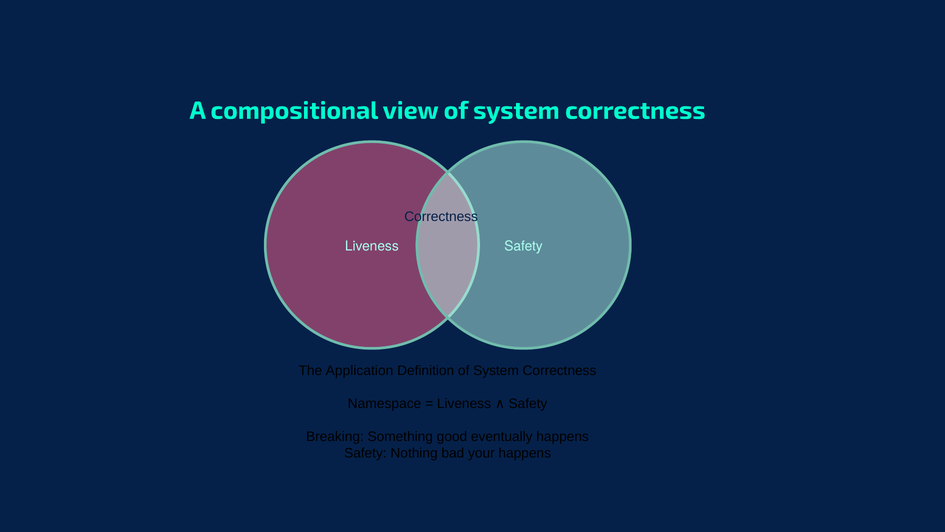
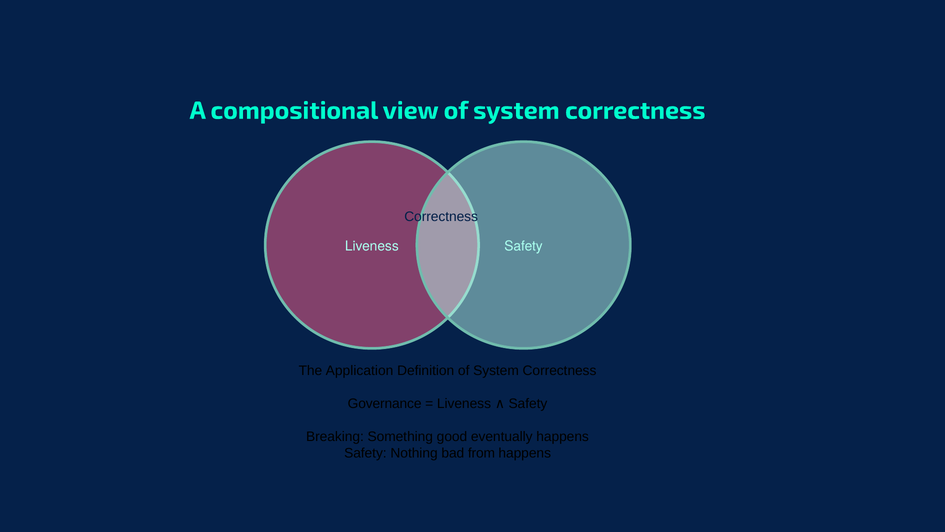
Namespace: Namespace -> Governance (385, 403)
your: your -> from (481, 453)
